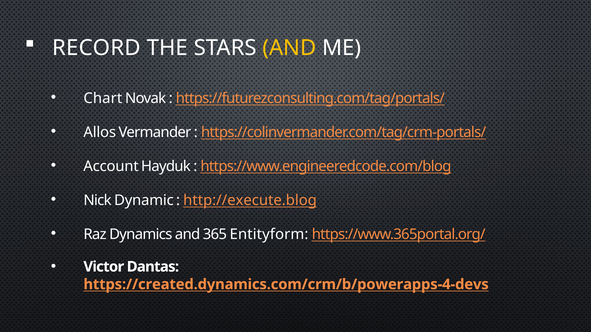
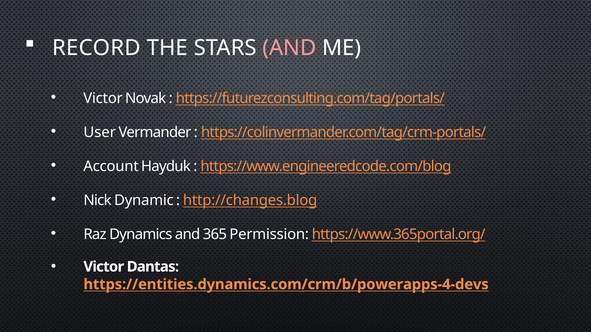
AND colour: yellow -> pink (289, 48)
Chart: Chart -> Victor (103, 98)
Allos: Allos -> User (100, 132)
http://execute.blog: http://execute.blog -> http://changes.blog (250, 201)
Entityform: Entityform -> Permission (269, 235)
https://created.dynamics.com/crm/b/powerapps-4-devs: https://created.dynamics.com/crm/b/powerapps-4-devs -> https://entities.dynamics.com/crm/b/powerapps-4-devs (286, 285)
